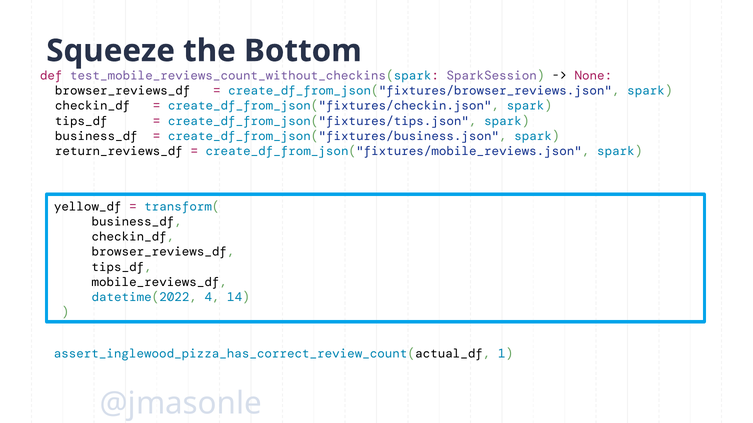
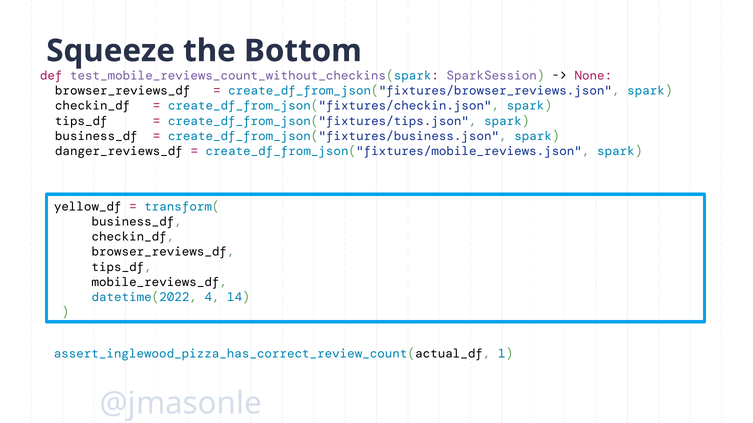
return_reviews_df: return_reviews_df -> danger_reviews_df (119, 151)
